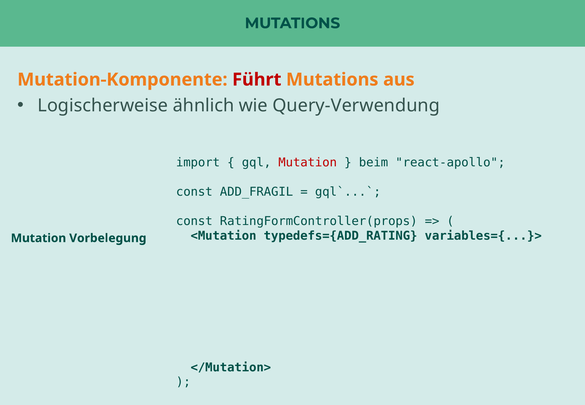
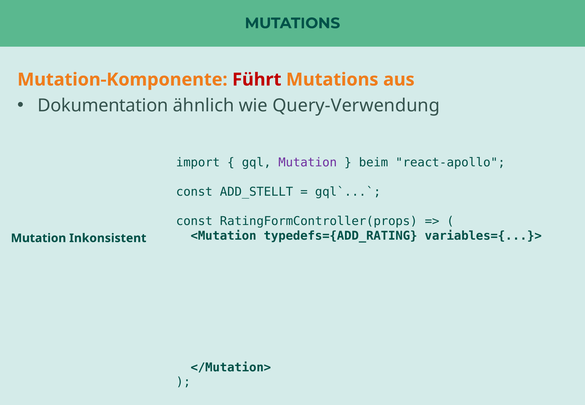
Logischerweise: Logischerweise -> Dokumentation (103, 106)
Mutation colour: red -> purple (308, 163)
ADD_FRAGIL: ADD_FRAGIL -> ADD_STELLT (256, 192)
Vorbelegung: Vorbelegung -> Inkonsistent (108, 238)
